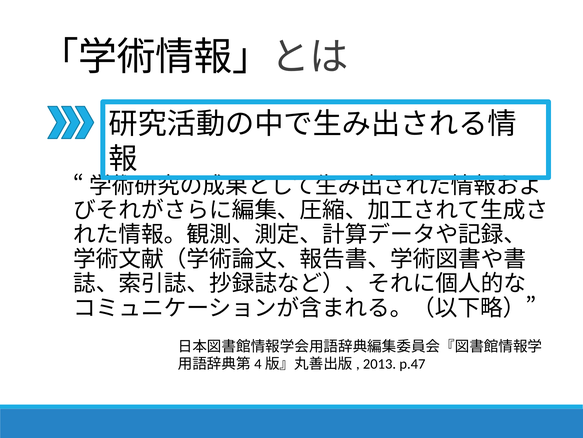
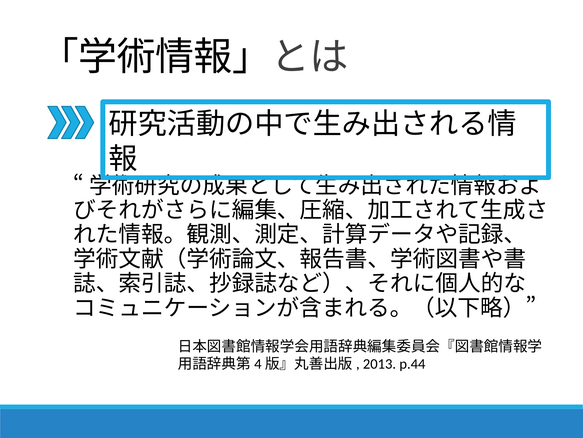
p.47: p.47 -> p.44 (412, 364)
